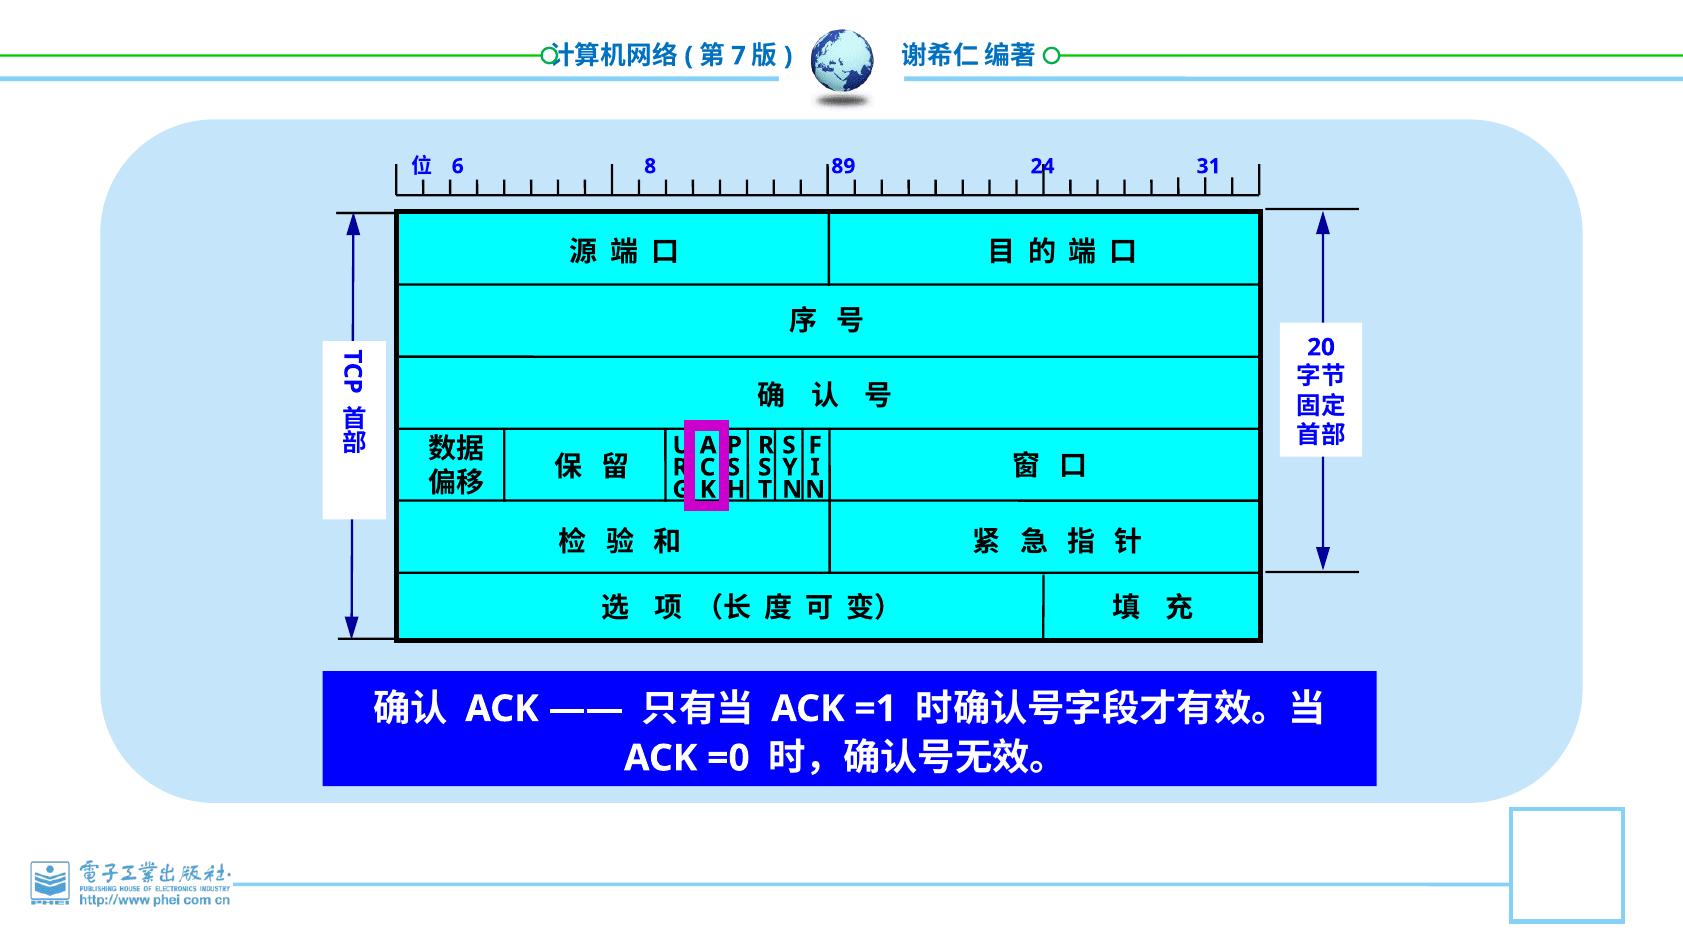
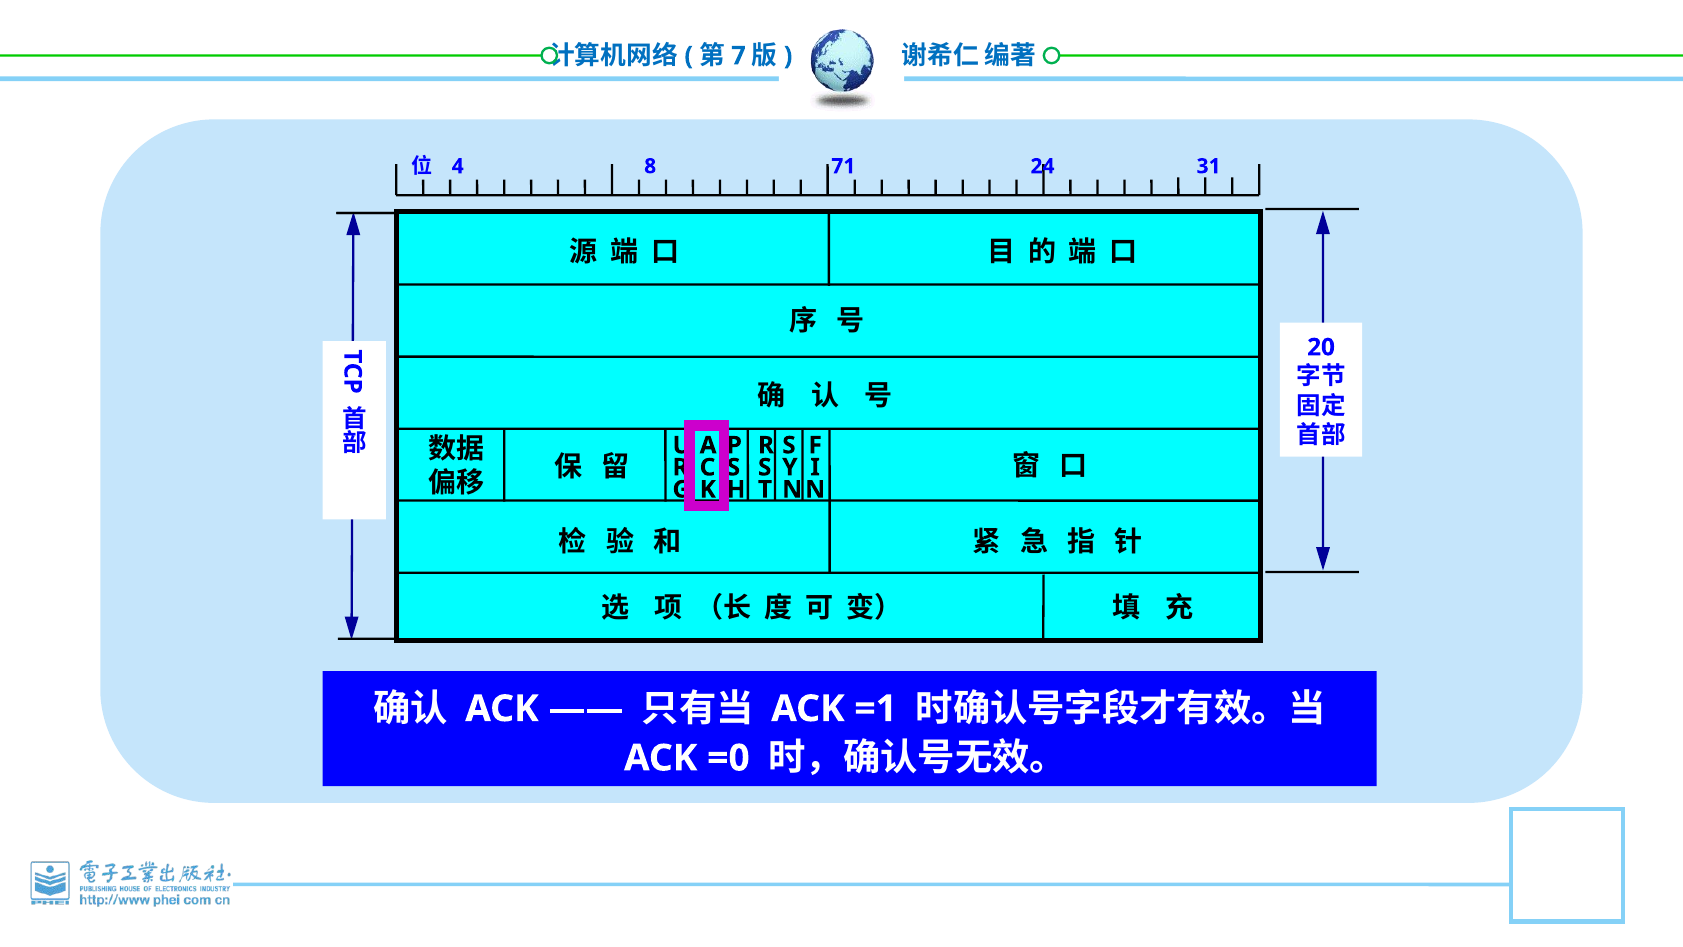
6: 6 -> 4 (458, 166)
89: 89 -> 71 (843, 166)
